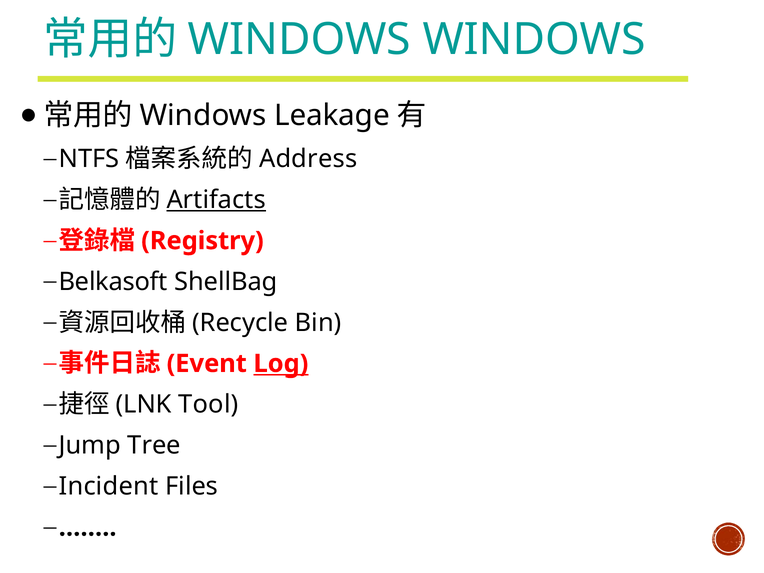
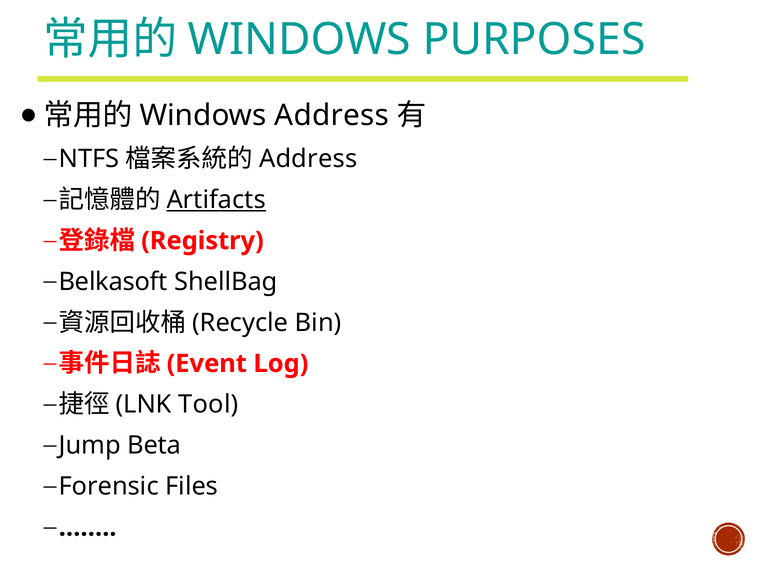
WINDOWS WINDOWS: WINDOWS -> PURPOSES (534, 40)
Windows Leakage: Leakage -> Address (332, 116)
Log underline: present -> none (281, 364)
Tree: Tree -> Beta (154, 445)
Incident: Incident -> Forensic (109, 486)
